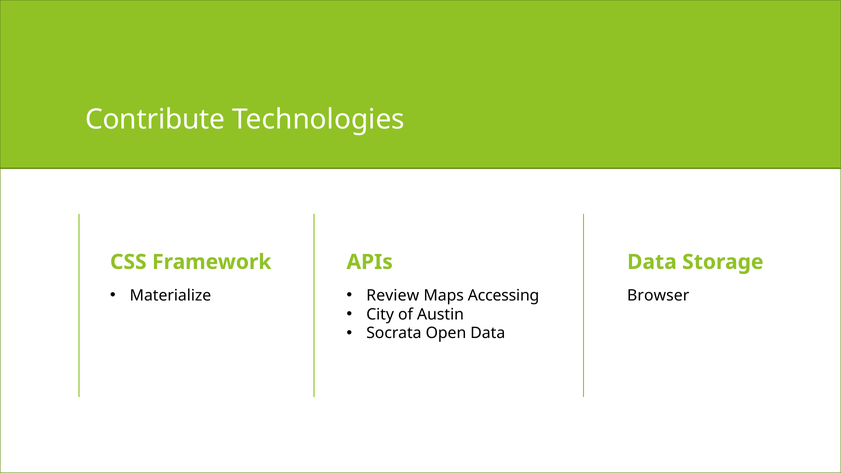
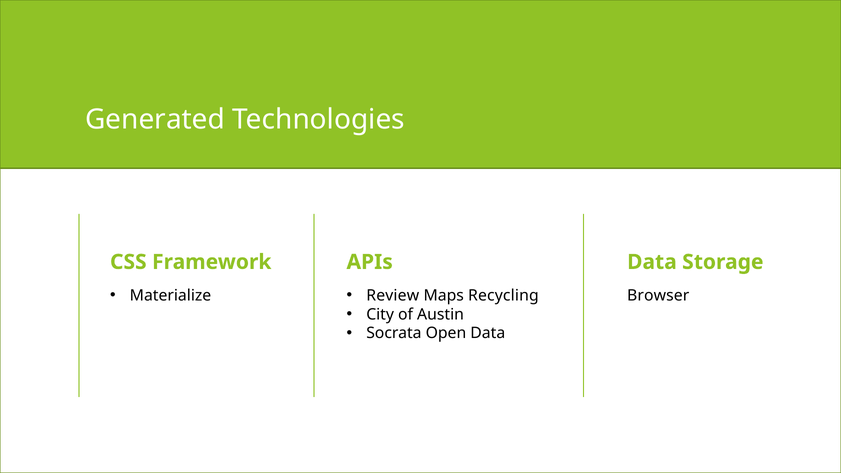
Contribute: Contribute -> Generated (155, 120)
Accessing: Accessing -> Recycling (503, 295)
